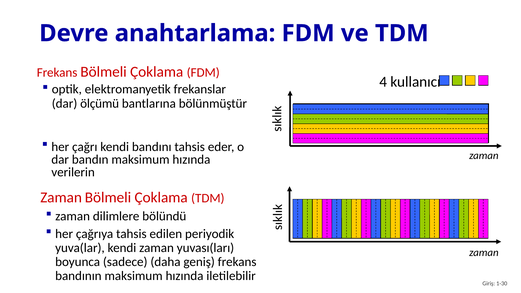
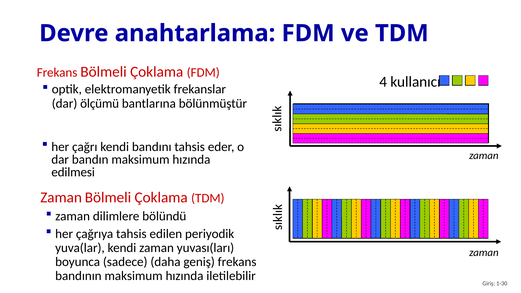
verilerin: verilerin -> edilmesi (73, 172)
